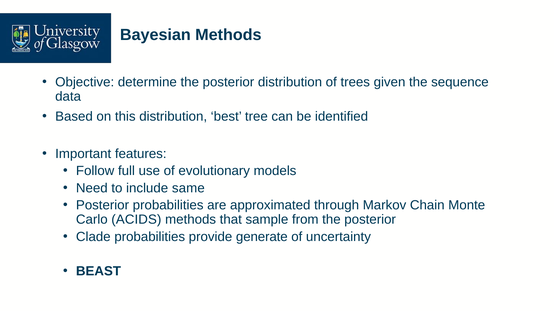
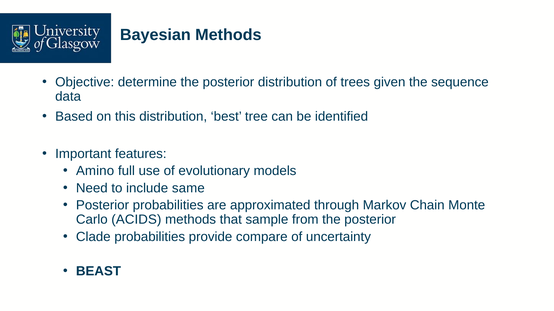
Follow: Follow -> Amino (95, 171)
generate: generate -> compare (262, 237)
